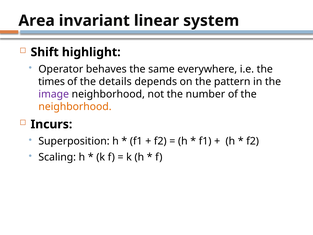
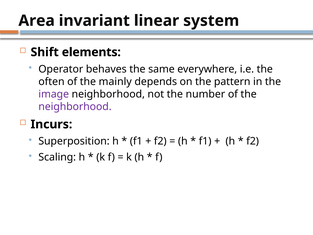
highlight: highlight -> elements (91, 52)
times: times -> often (51, 82)
details: details -> mainly (115, 82)
neighborhood colour: orange -> purple (75, 107)
